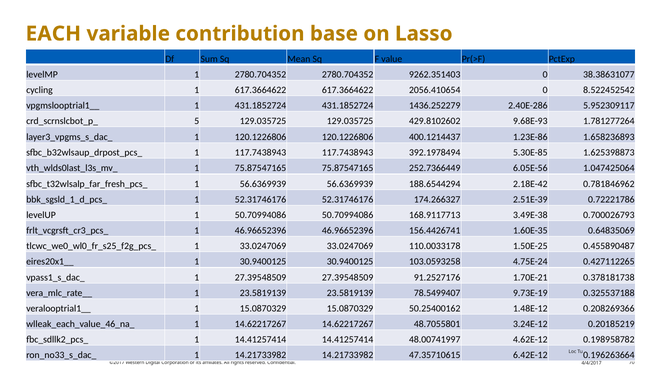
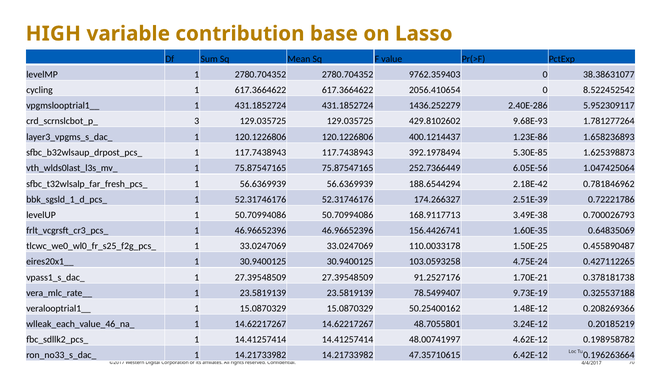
EACH: EACH -> HIGH (53, 34)
9262.351403: 9262.351403 -> 9762.359403 (435, 74)
5: 5 -> 3 (197, 121)
